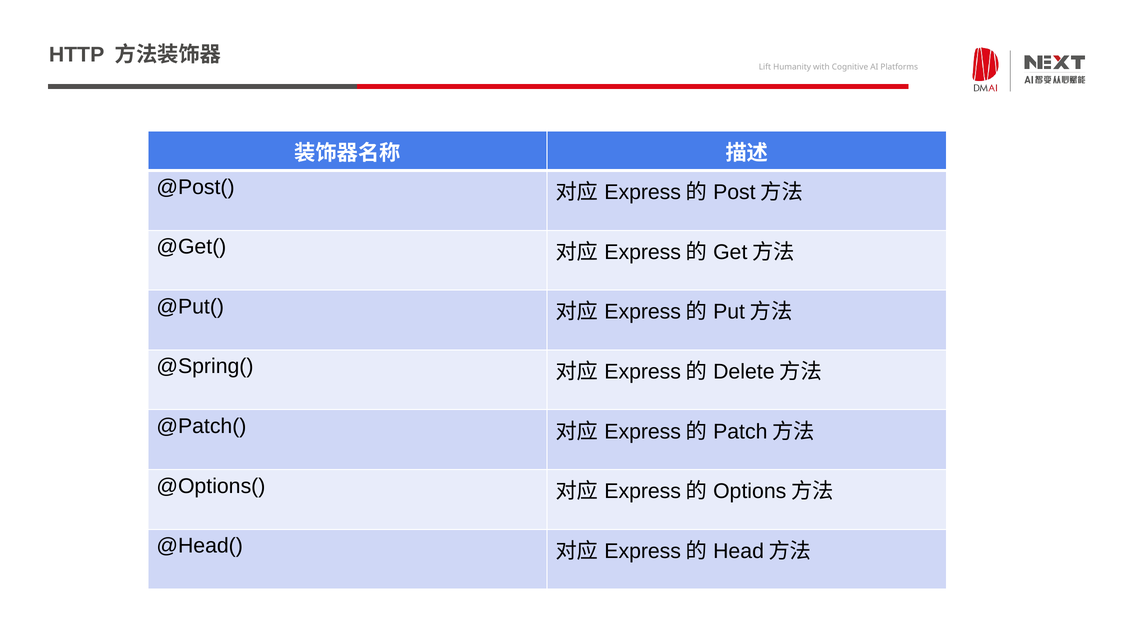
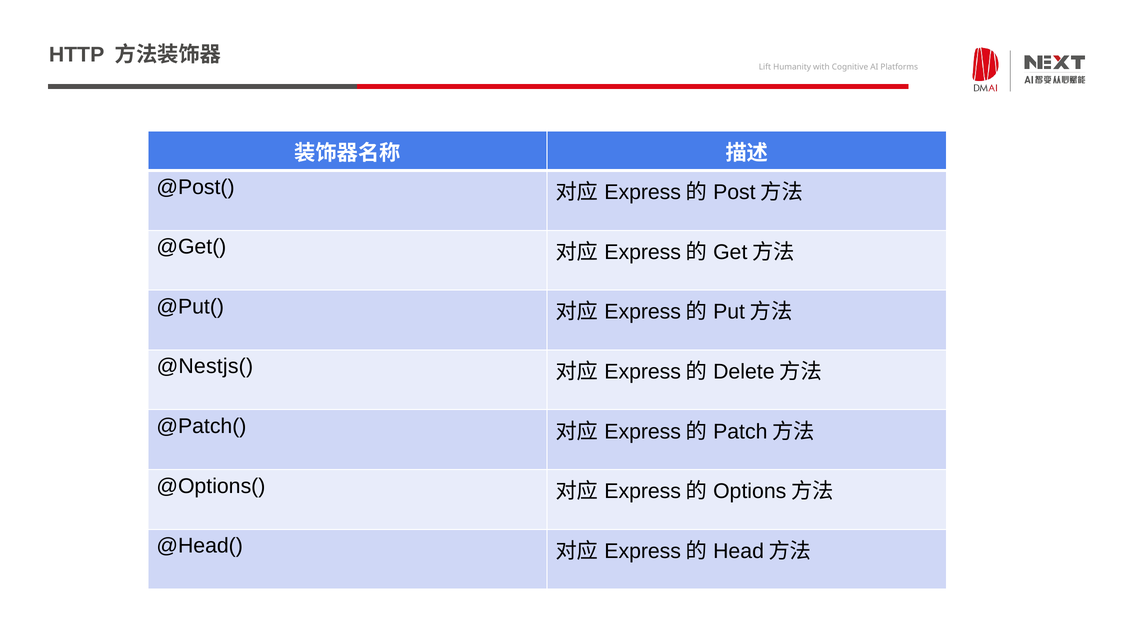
@Spring(: @Spring( -> @Nestjs( (205, 366)
